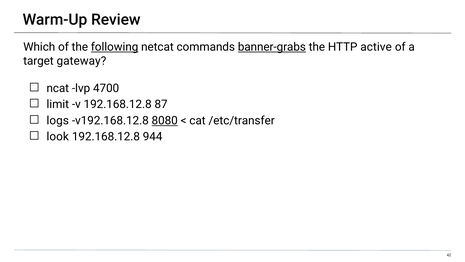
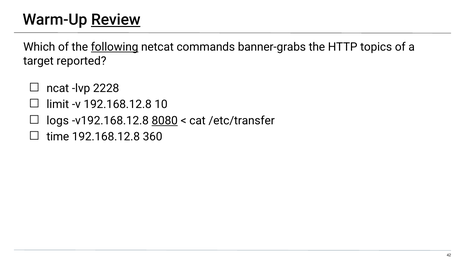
Review underline: none -> present (116, 20)
banner-grabs underline: present -> none (272, 47)
active: active -> topics (376, 47)
gateway: gateway -> reported (81, 61)
4700: 4700 -> 2228 (106, 88)
87: 87 -> 10 (161, 104)
look: look -> time (58, 136)
944: 944 -> 360 (153, 136)
